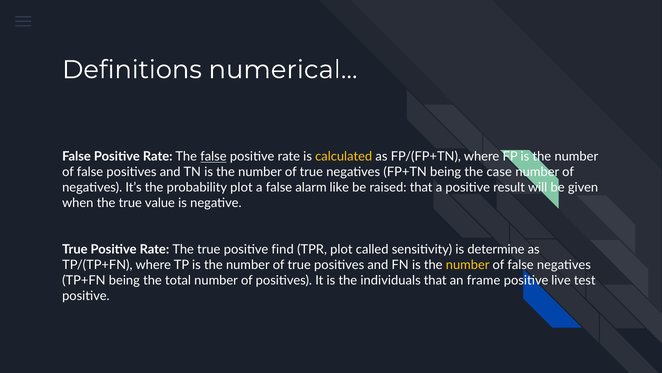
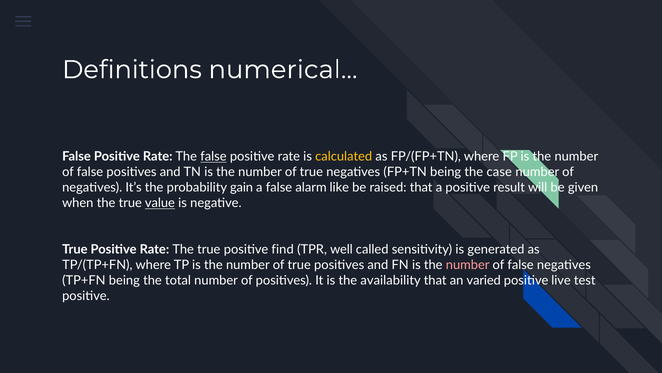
probability plot: plot -> gain (242, 187)
value underline: none -> present (160, 203)
TPR plot: plot -> well (341, 249)
determine: determine -> generated (496, 249)
number colour: yellow -> pink (468, 265)
individuals: individuals -> availability (391, 280)
frame: frame -> varied (484, 280)
